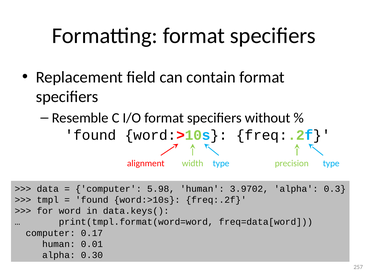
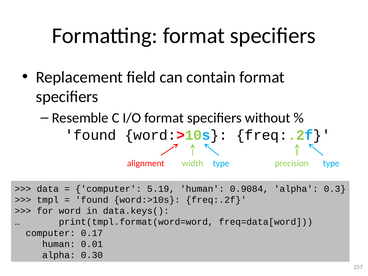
5.98: 5.98 -> 5.19 (161, 189)
3.9702: 3.9702 -> 0.9084 (249, 189)
